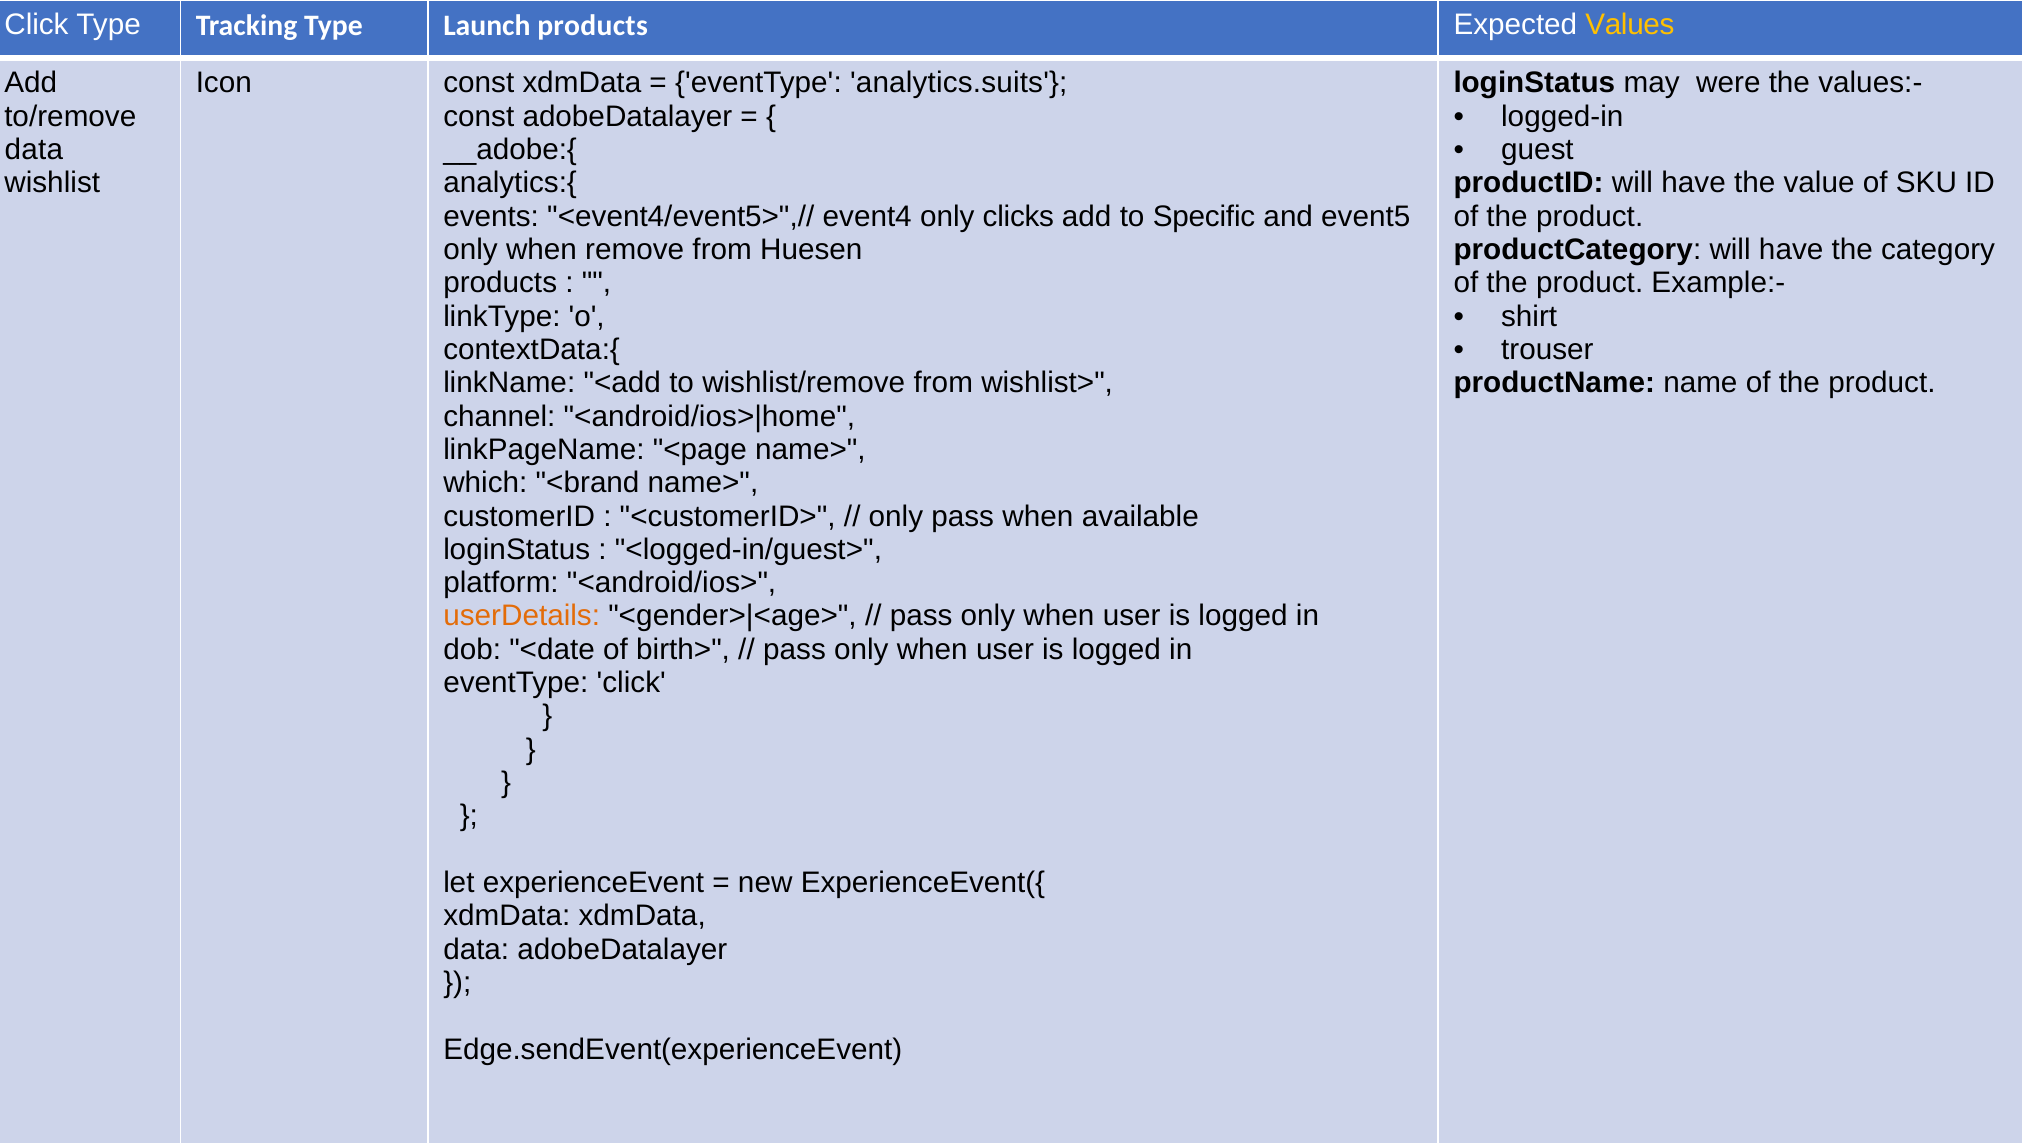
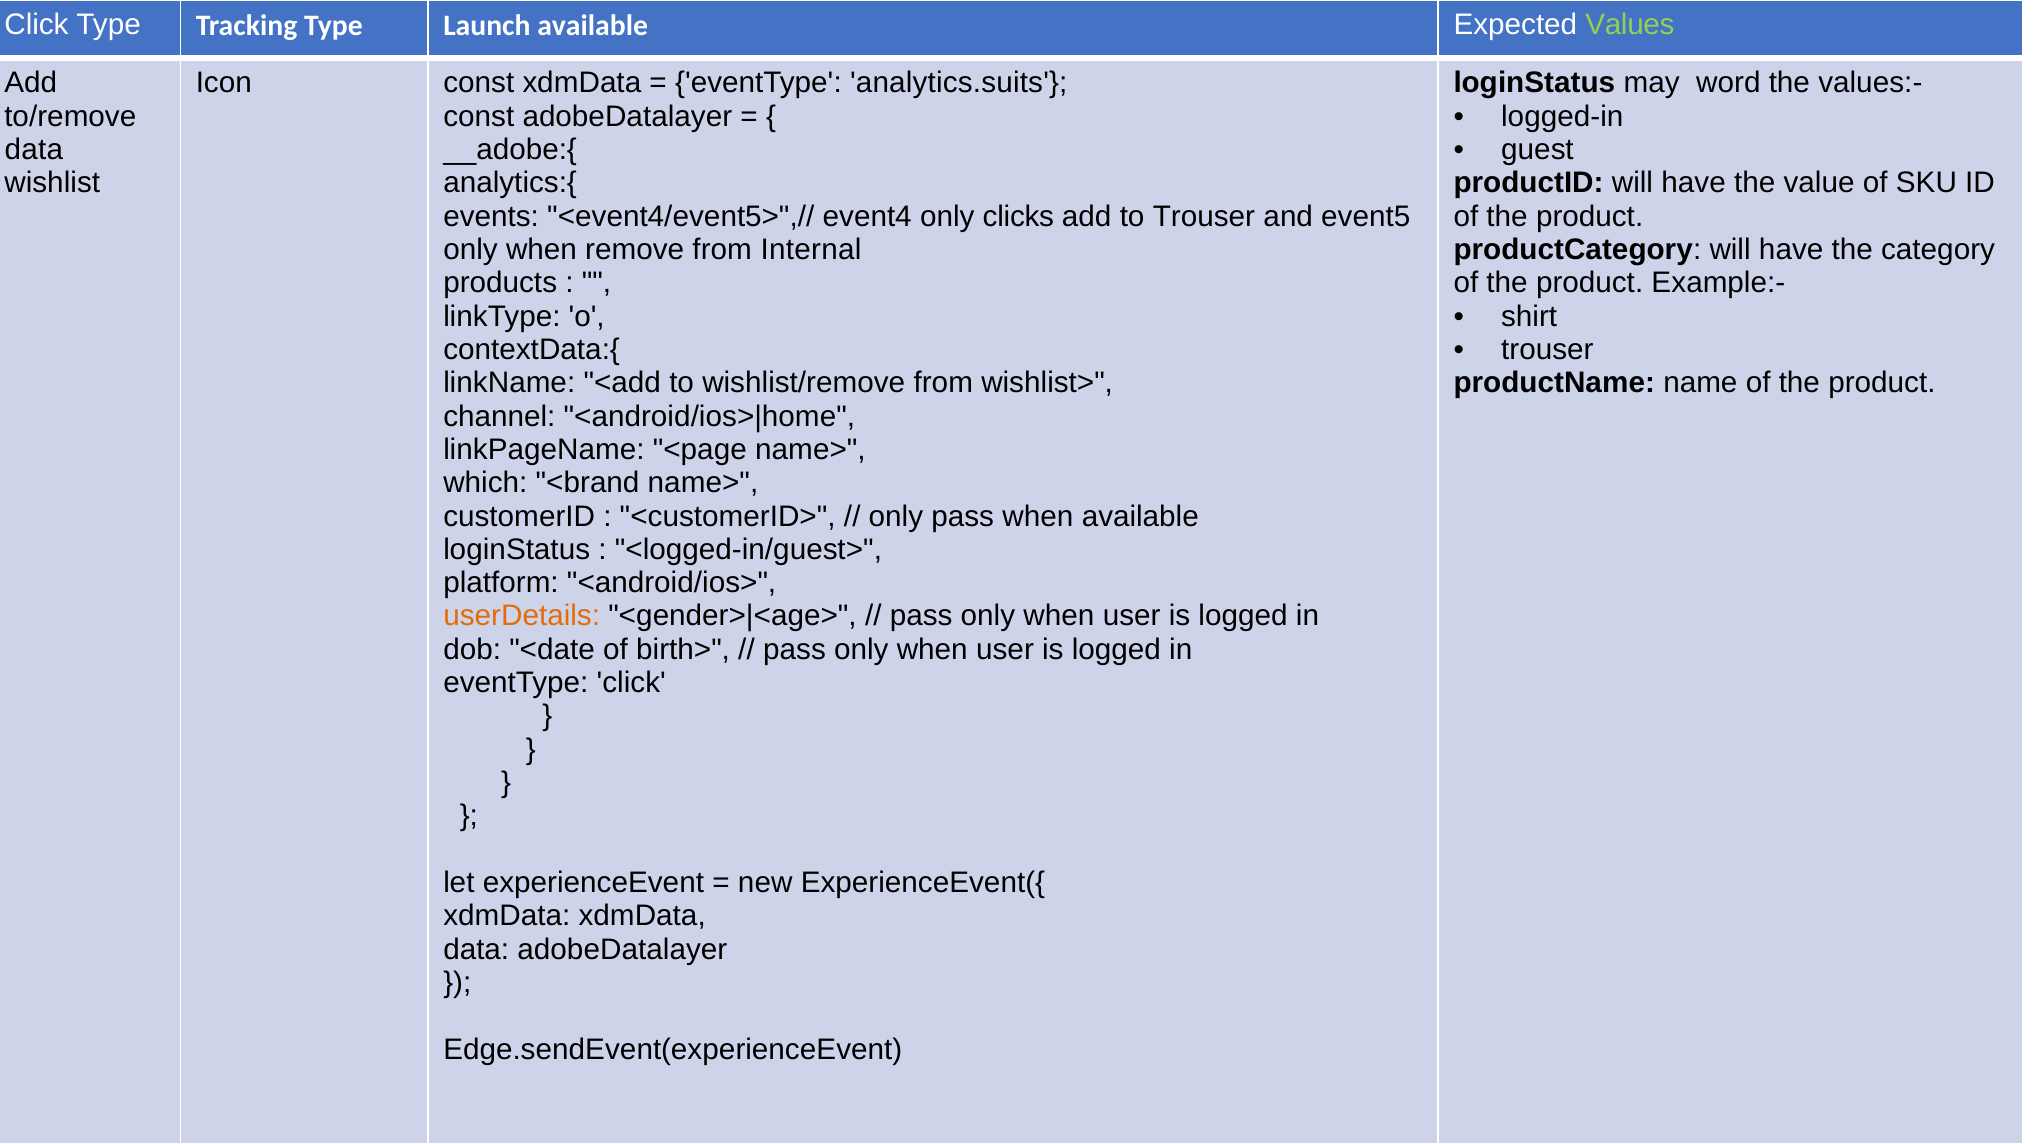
Launch products: products -> available (593, 26)
Values colour: yellow -> light green (1630, 25)
were: were -> word (1728, 83)
to Specific: Specific -> Trouser (1204, 216)
Huesen: Huesen -> Internal (811, 250)
